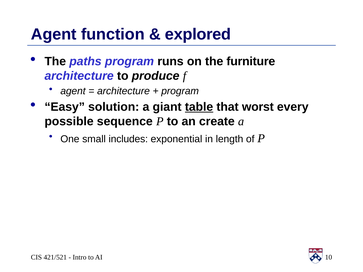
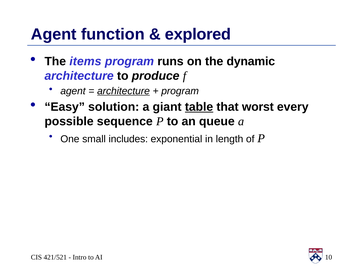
paths: paths -> items (85, 61)
furniture: furniture -> dynamic (251, 61)
architecture underline: none -> present (123, 91)
create: create -> queue (217, 121)
